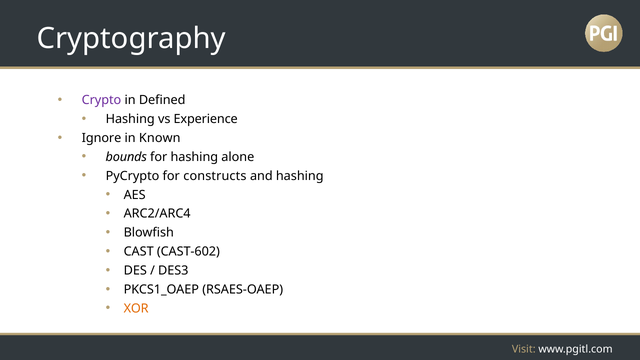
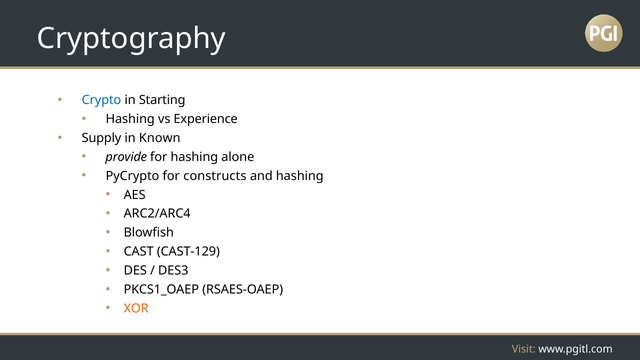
Crypto colour: purple -> blue (101, 100)
Defined: Defined -> Starting (162, 100)
Ignore: Ignore -> Supply (101, 138)
bounds: bounds -> provide (126, 157)
CAST-602: CAST-602 -> CAST-129 (188, 252)
